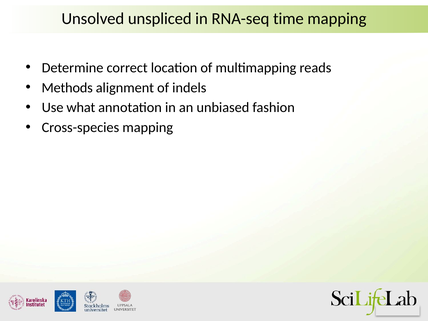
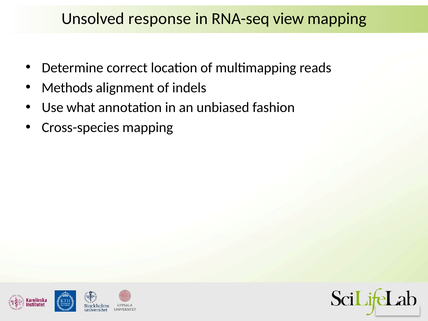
unspliced: unspliced -> response (160, 19)
time: time -> view (288, 19)
